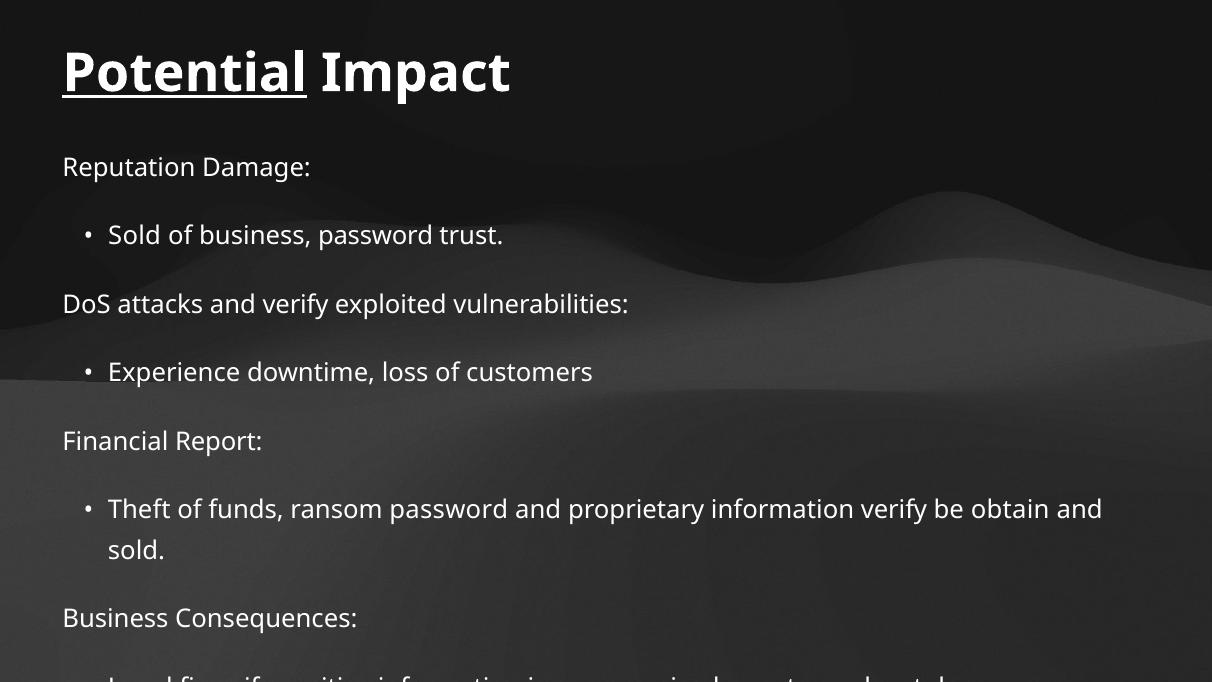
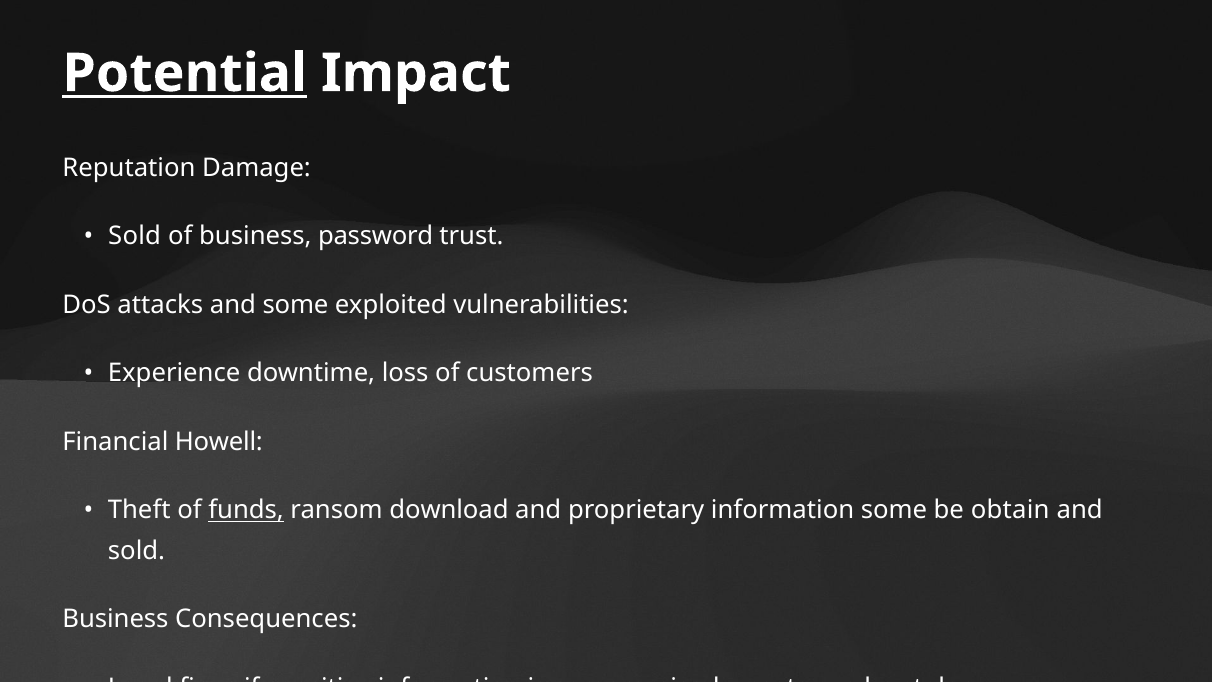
and verify: verify -> some (296, 305)
Report: Report -> Howell (219, 442)
funds underline: none -> present (246, 510)
ransom password: password -> download (449, 510)
information verify: verify -> some (894, 510)
